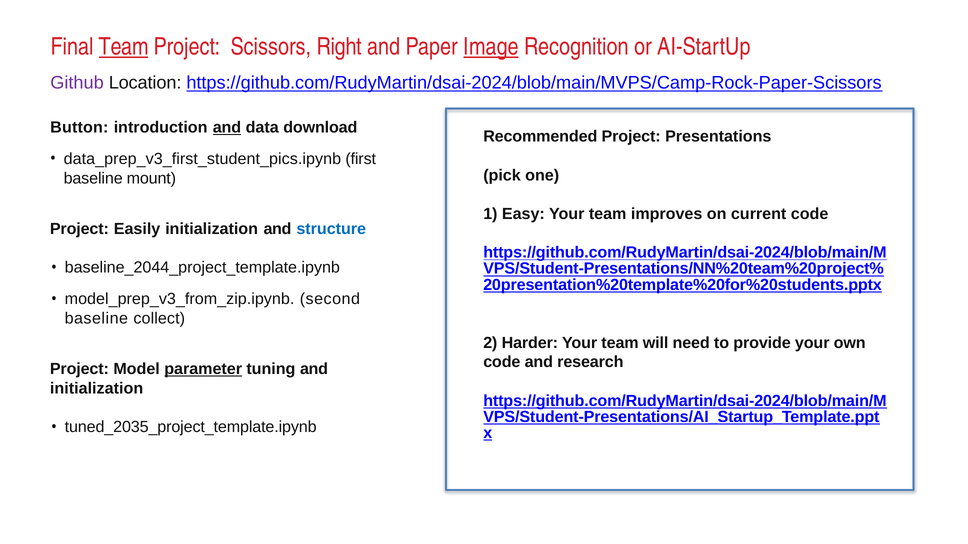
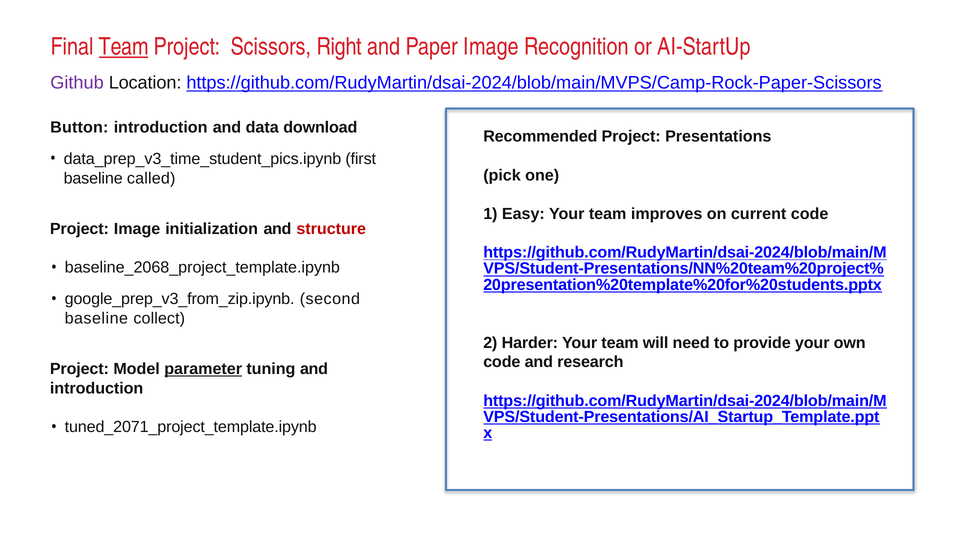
Image underline: present -> none (491, 47)
and underline: present -> none (227, 128)
data_prep_v3_first_student_pics.ipynb: data_prep_v3_first_student_pics.ipynb -> data_prep_v3_time_student_pics.ipynb (202, 159)
mount: mount -> called (151, 178)
Project Easily: Easily -> Image (137, 229)
structure colour: blue -> red (331, 229)
baseline_2044_project_template.ipynb: baseline_2044_project_template.ipynb -> baseline_2068_project_template.ipynb (202, 268)
model_prep_v3_from_zip.ipynb: model_prep_v3_from_zip.ipynb -> google_prep_v3_from_zip.ipynb (180, 299)
initialization: initialization -> introduction (97, 389)
tuned_2035_project_template.ipynb: tuned_2035_project_template.ipynb -> tuned_2071_project_template.ipynb (191, 428)
